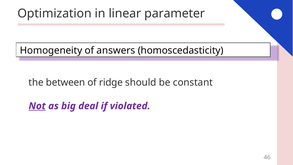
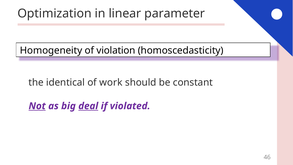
answers: answers -> violation (116, 50)
between: between -> identical (66, 82)
ridge: ridge -> work (111, 82)
deal underline: none -> present (88, 106)
